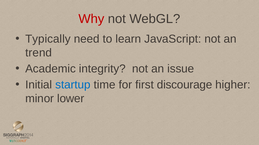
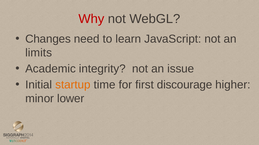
Typically: Typically -> Changes (48, 39)
trend: trend -> limits (39, 53)
startup colour: blue -> orange (73, 85)
